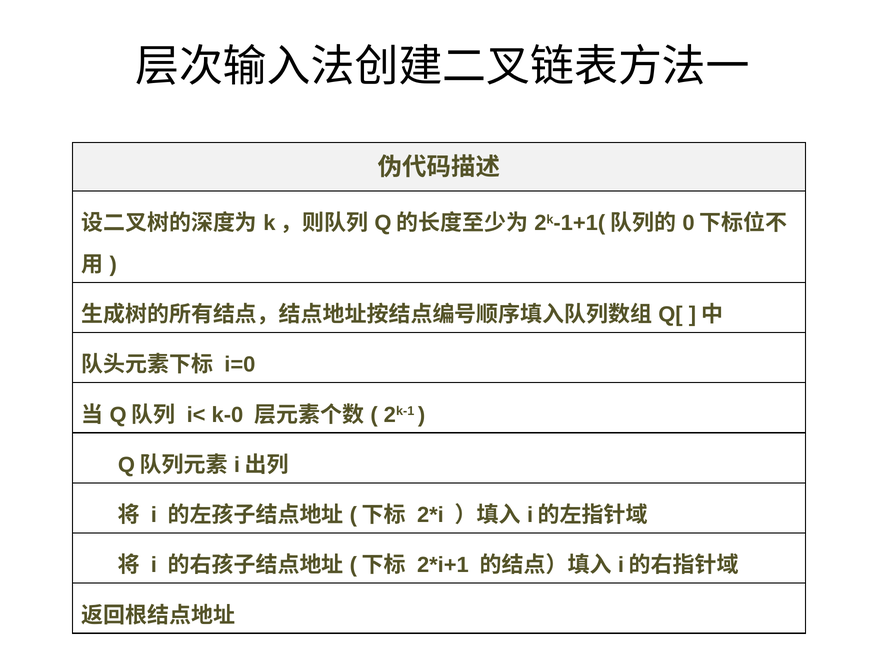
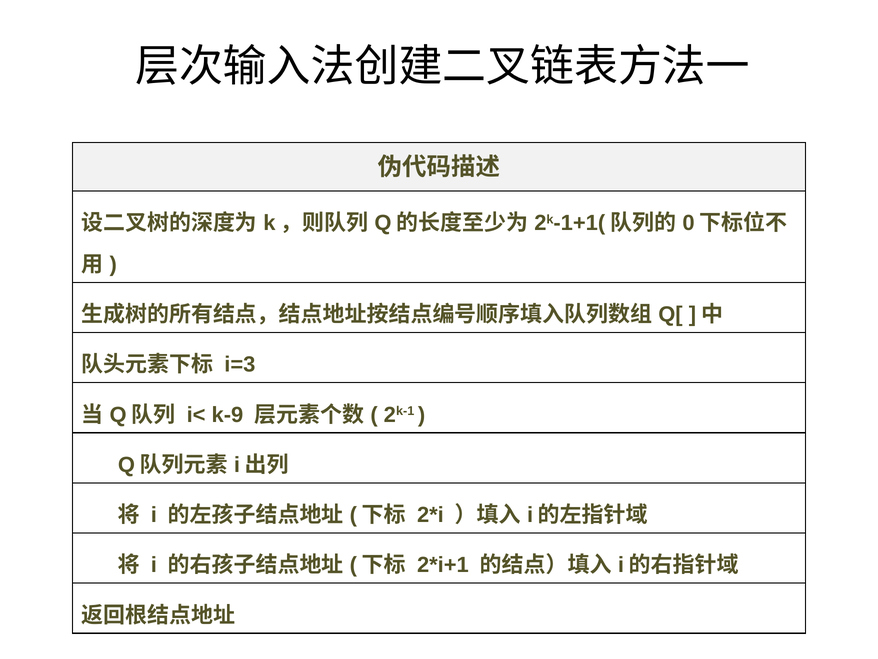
i=0: i=0 -> i=3 (240, 364)
k-0: k-0 -> k-9 (227, 414)
